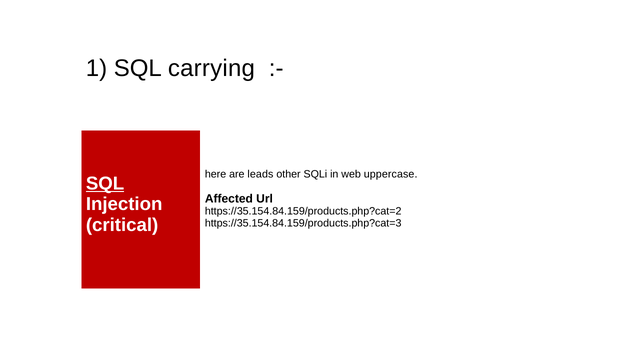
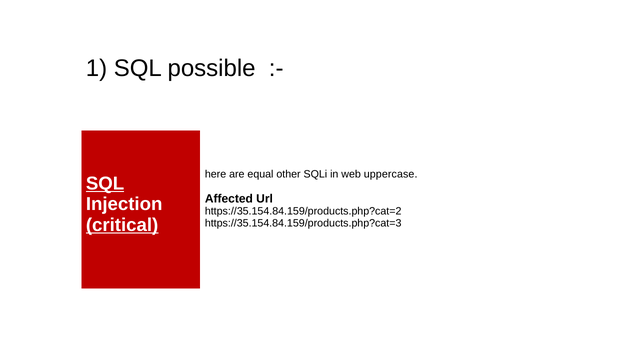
carrying: carrying -> possible (212, 68)
leads: leads -> equal (260, 174)
critical underline: none -> present (122, 225)
